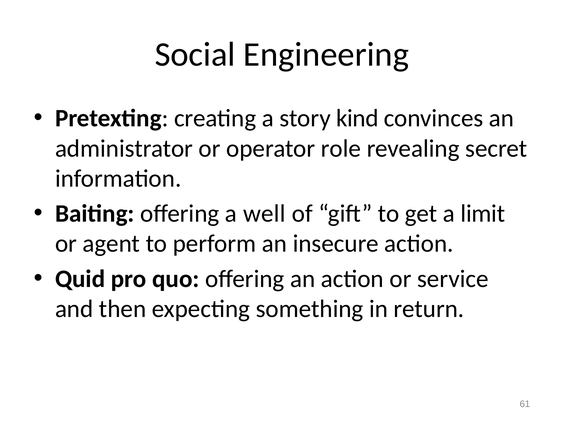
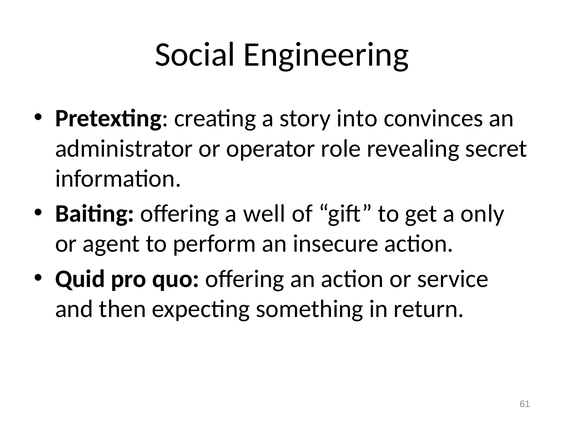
kind: kind -> into (357, 118)
limit: limit -> only (483, 214)
